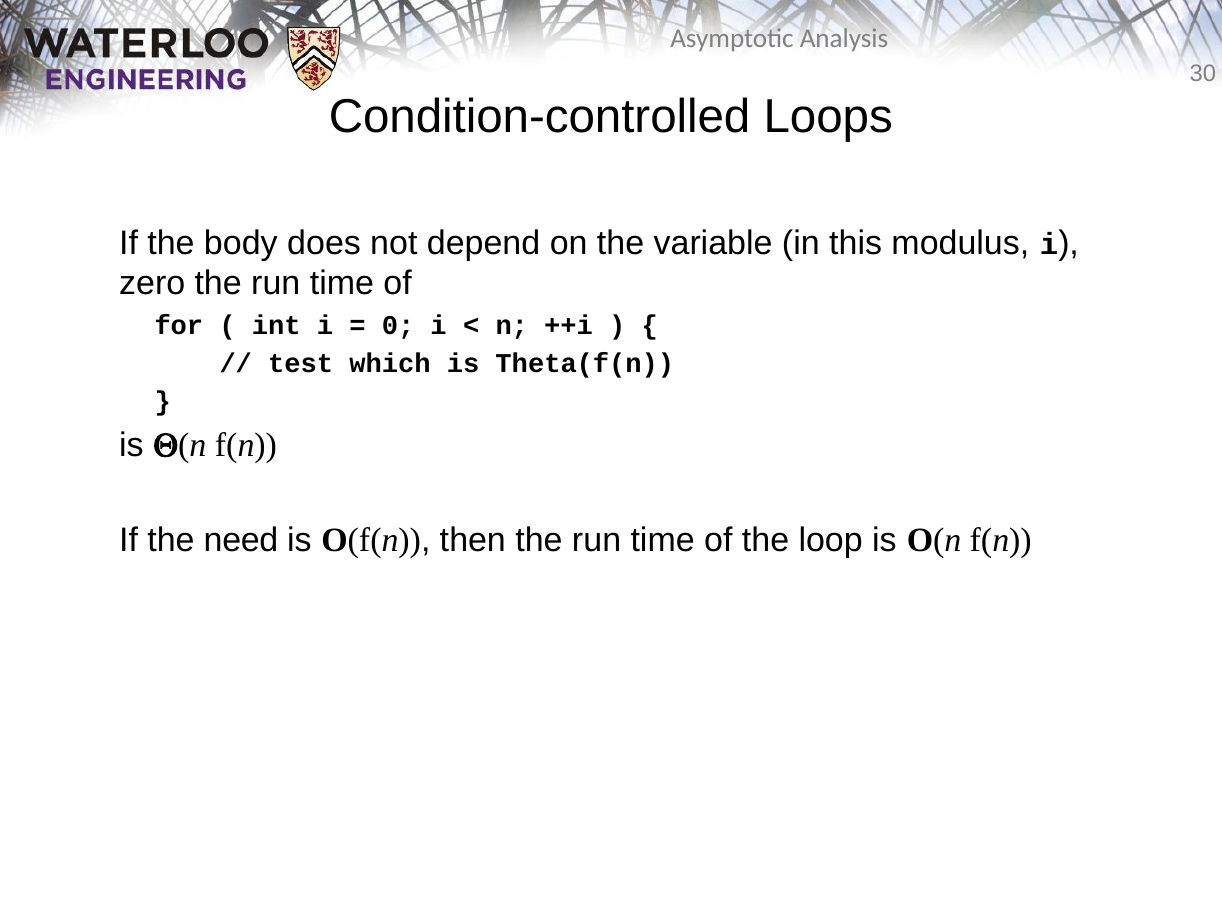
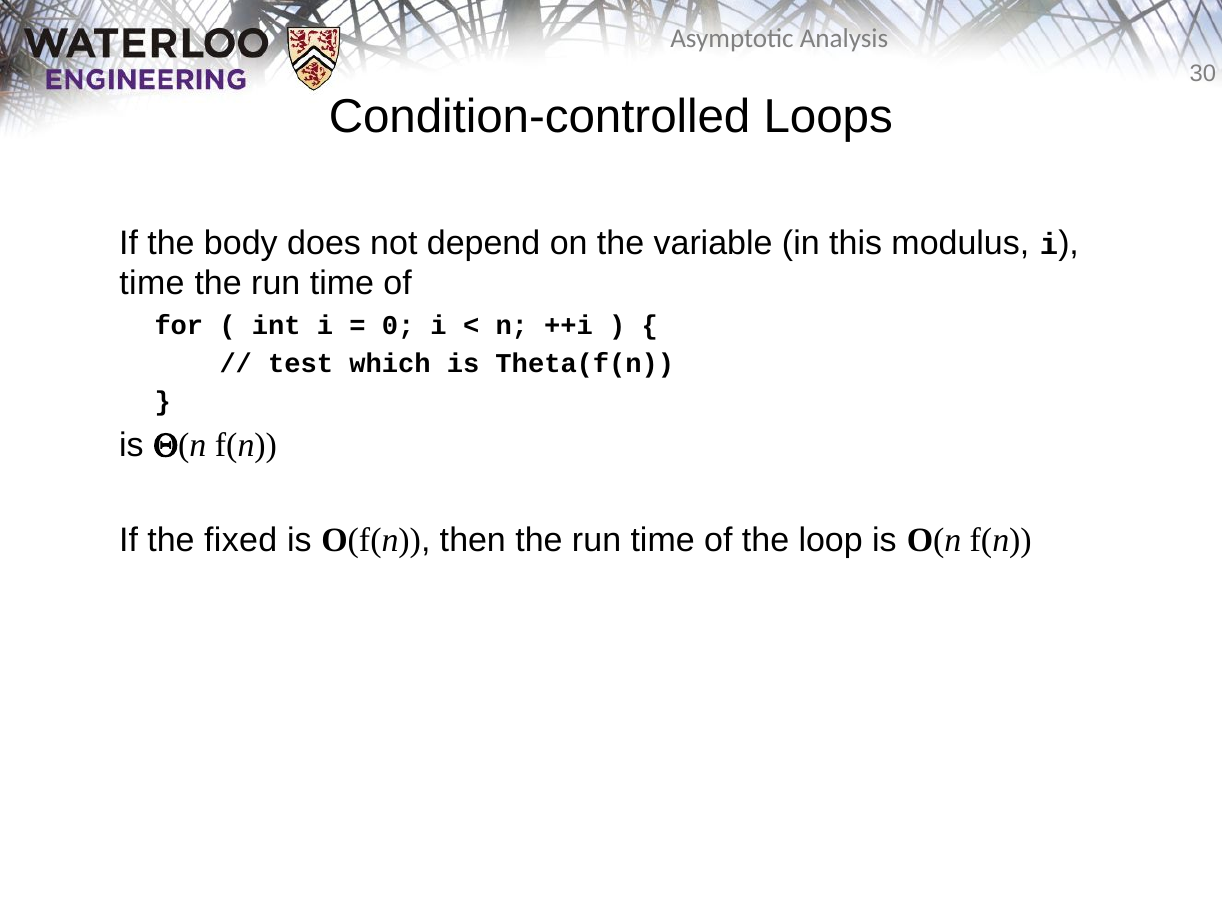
zero: zero -> time (152, 283)
need: need -> fixed (241, 540)
